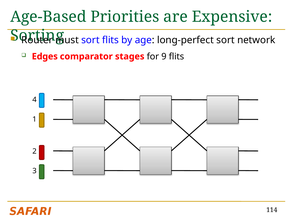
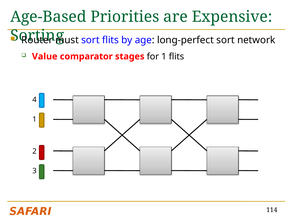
Edges: Edges -> Value (45, 57)
for 9: 9 -> 1 (164, 57)
